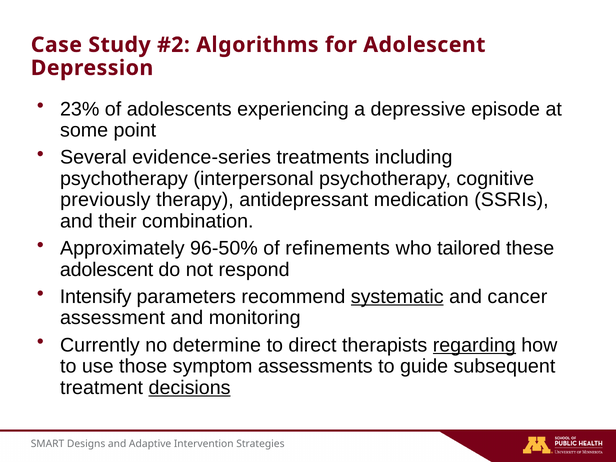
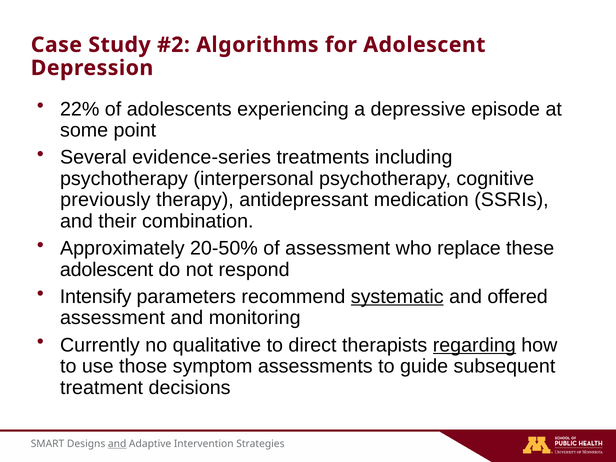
23%: 23% -> 22% (80, 109)
96-50%: 96-50% -> 20-50% (224, 248)
of refinements: refinements -> assessment (338, 248)
tailored: tailored -> replace (469, 248)
cancer: cancer -> offered (518, 297)
determine: determine -> qualitative (217, 345)
decisions underline: present -> none (190, 388)
and underline: none -> present (117, 444)
